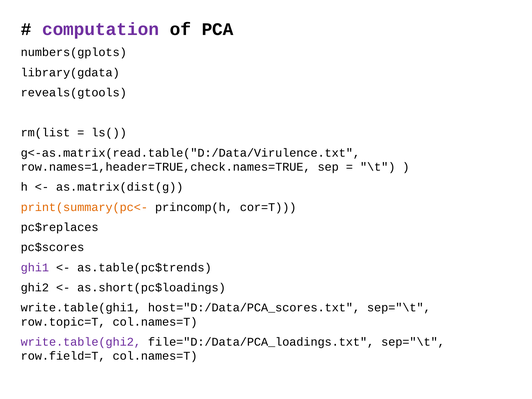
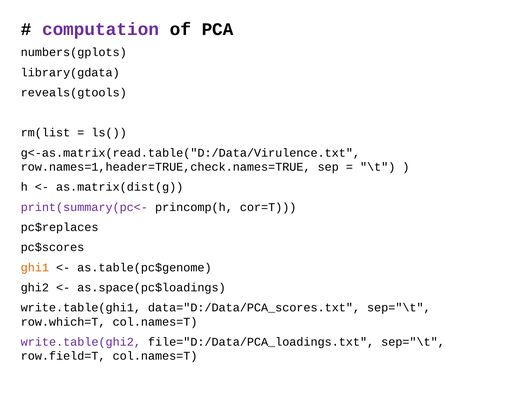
print(summary(pc<- colour: orange -> purple (84, 207)
ghi1 colour: purple -> orange (35, 267)
as.table(pc$trends: as.table(pc$trends -> as.table(pc$genome (144, 267)
as.short(pc$loadings: as.short(pc$loadings -> as.space(pc$loadings (151, 288)
host="D:/Data/PCA_scores.txt: host="D:/Data/PCA_scores.txt -> data="D:/Data/PCA_scores.txt (254, 308)
row.topic=T: row.topic=T -> row.which=T (63, 322)
